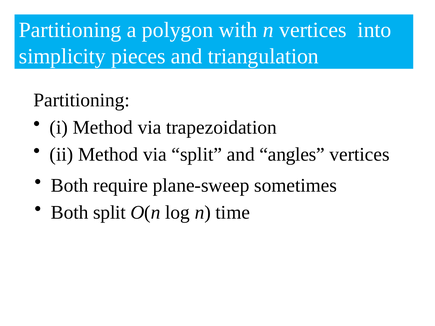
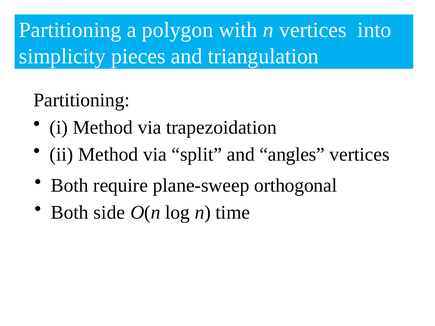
sometimes: sometimes -> orthogonal (296, 185)
Both split: split -> side (109, 213)
